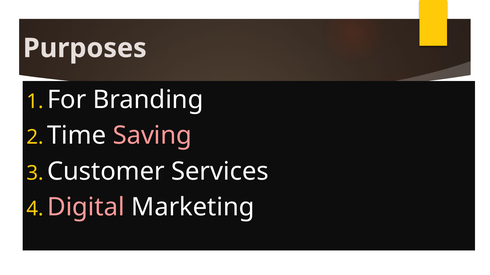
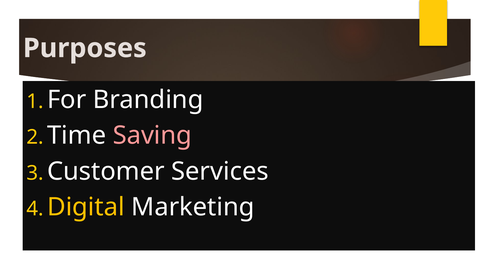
Digital colour: pink -> yellow (86, 207)
